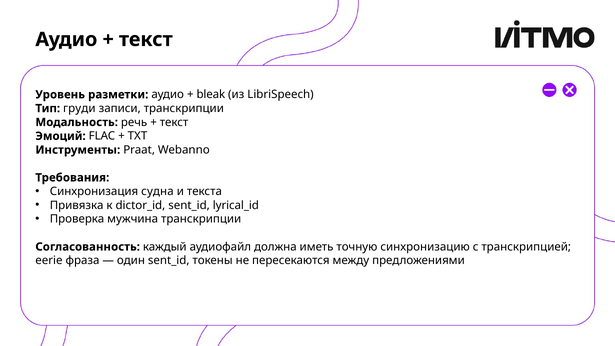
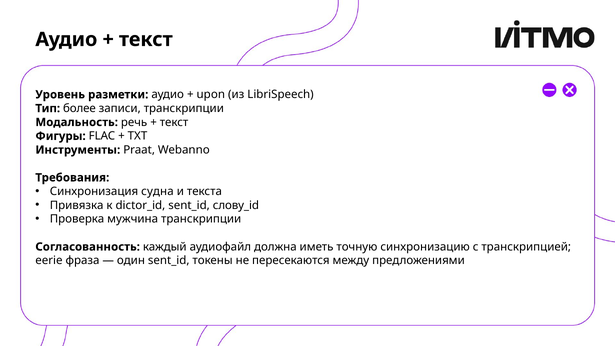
bleak: bleak -> upon (211, 95)
груди: груди -> более (79, 108)
Эмоций: Эмоций -> Фигуры (61, 136)
lyrical_id: lyrical_id -> слову_id (236, 205)
